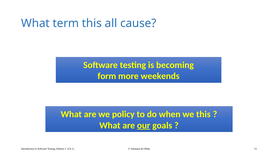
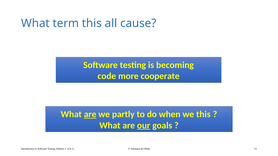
form: form -> code (107, 76)
weekends: weekends -> cooperate (160, 76)
are underline: none -> present (90, 115)
policy: policy -> partly (123, 115)
